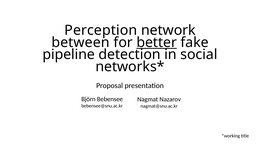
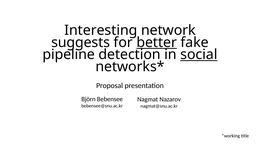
Perception: Perception -> Interesting (101, 30)
between: between -> suggests (81, 42)
social underline: none -> present (199, 55)
